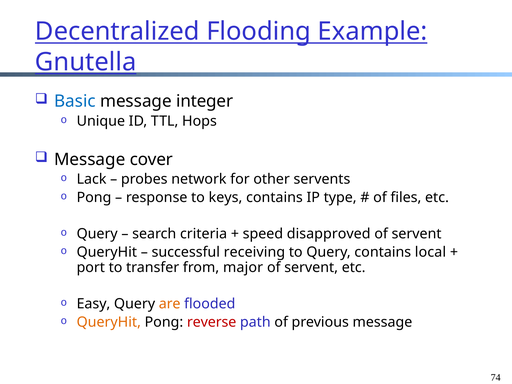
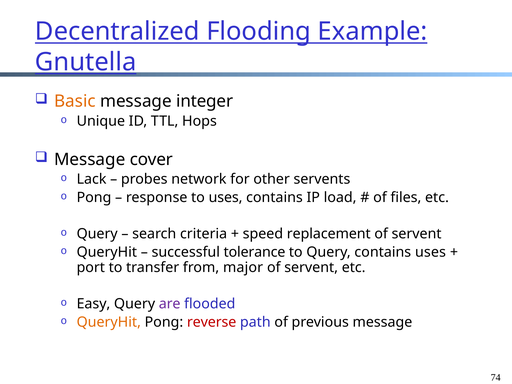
Basic colour: blue -> orange (75, 101)
to keys: keys -> uses (226, 197)
type: type -> load (340, 197)
disapproved: disapproved -> replacement (329, 234)
receiving: receiving -> tolerance (255, 252)
contains local: local -> uses (430, 252)
are colour: orange -> purple (170, 304)
